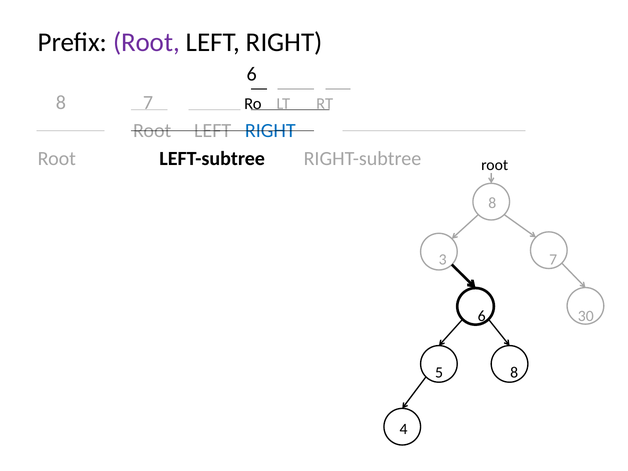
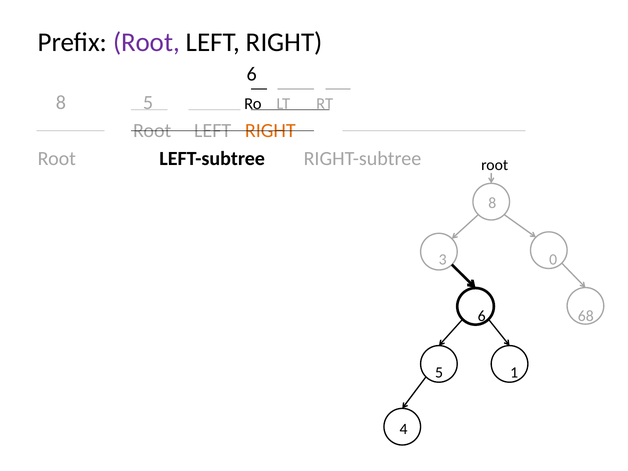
8 7: 7 -> 5 (148, 102)
RIGHT colour: blue -> orange (270, 131)
3 7: 7 -> 0 (553, 259)
30: 30 -> 68 (586, 316)
5 8: 8 -> 1 (514, 372)
